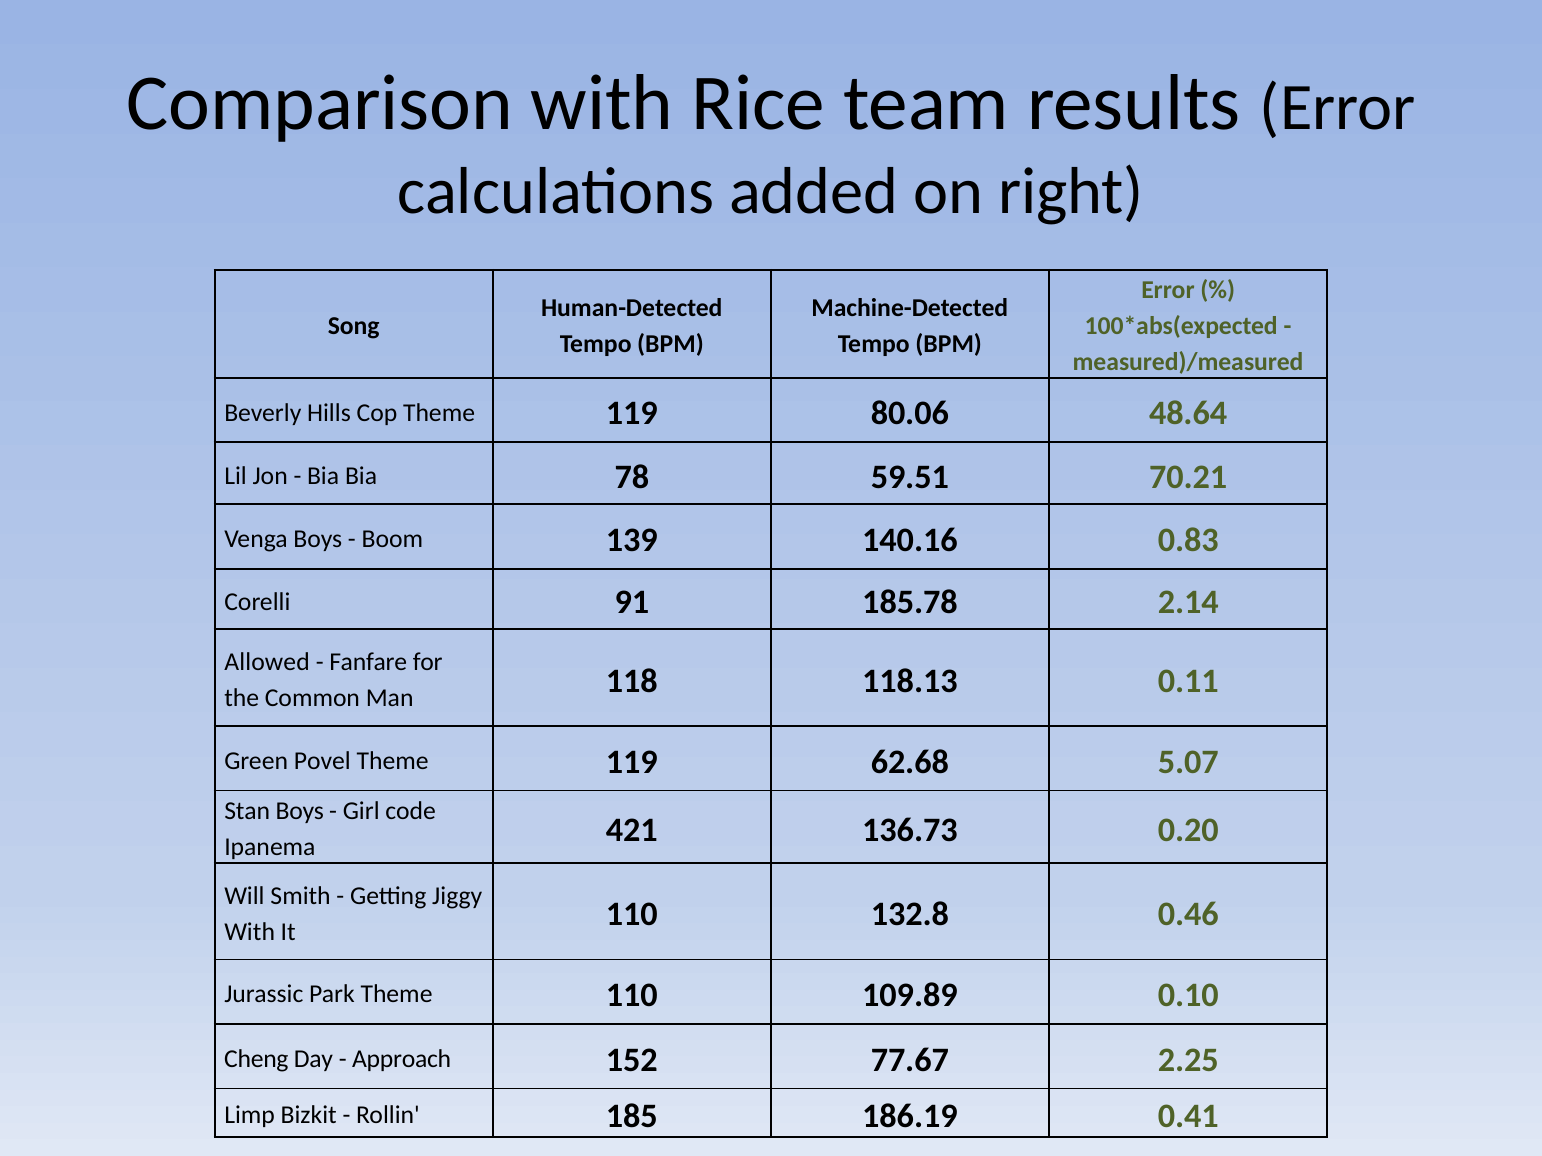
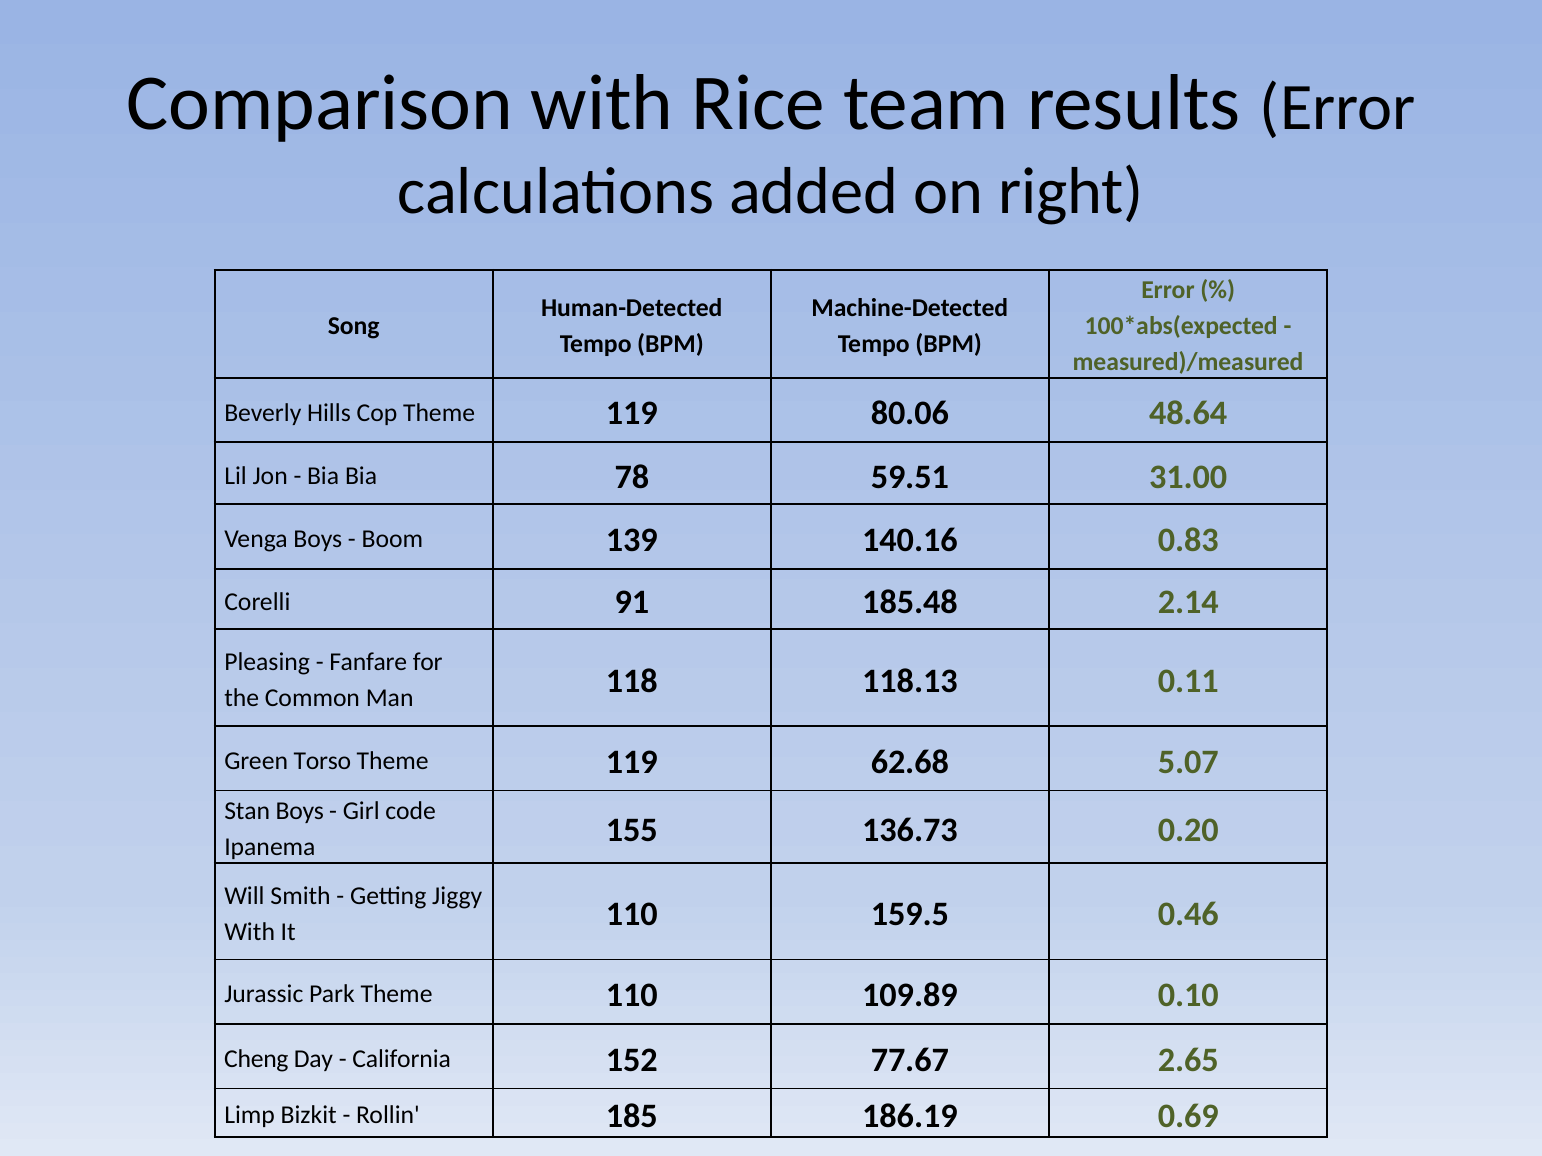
70.21: 70.21 -> 31.00 (1188, 477)
185.78: 185.78 -> 185.48 (910, 603)
Allowed: Allowed -> Pleasing (267, 662)
Povel: Povel -> Torso (322, 761)
421: 421 -> 155 (632, 830)
132.8: 132.8 -> 159.5 (910, 915)
Approach: Approach -> California (402, 1059)
2.25: 2.25 -> 2.65 (1188, 1060)
0.41: 0.41 -> 0.69 (1188, 1117)
